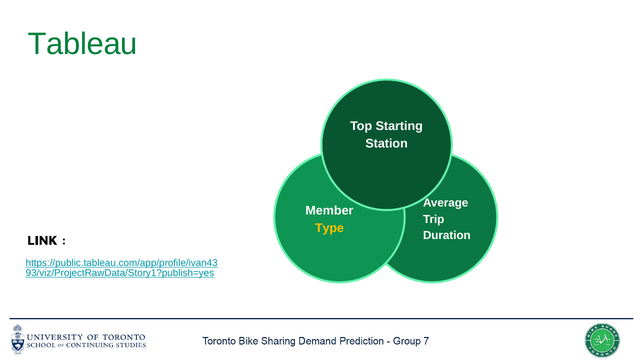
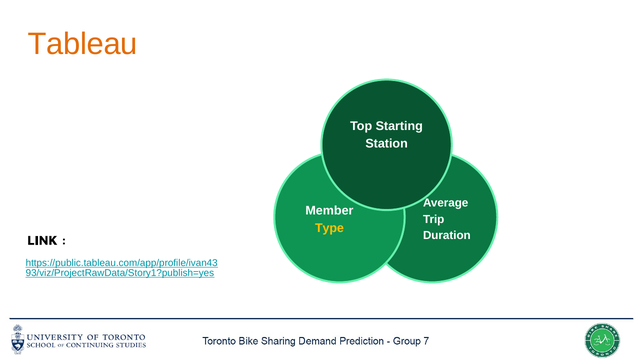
Tableau colour: green -> orange (83, 44)
